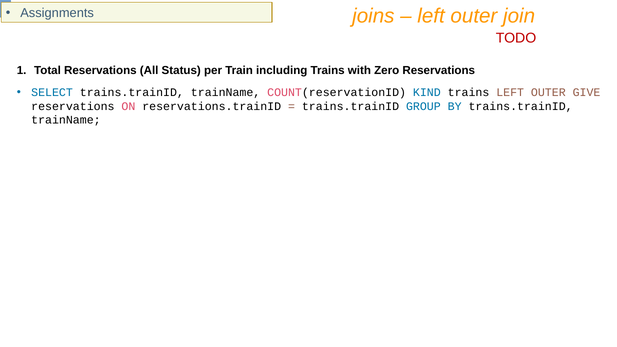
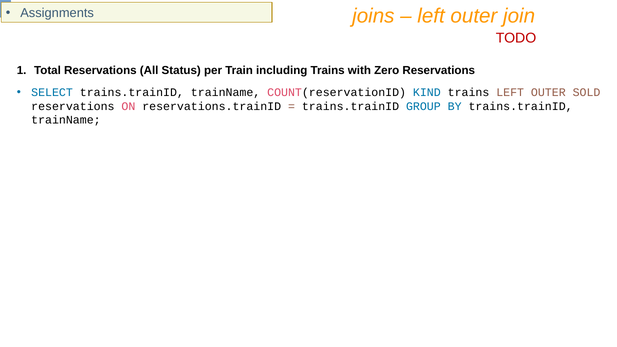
GIVE: GIVE -> SOLD (587, 92)
